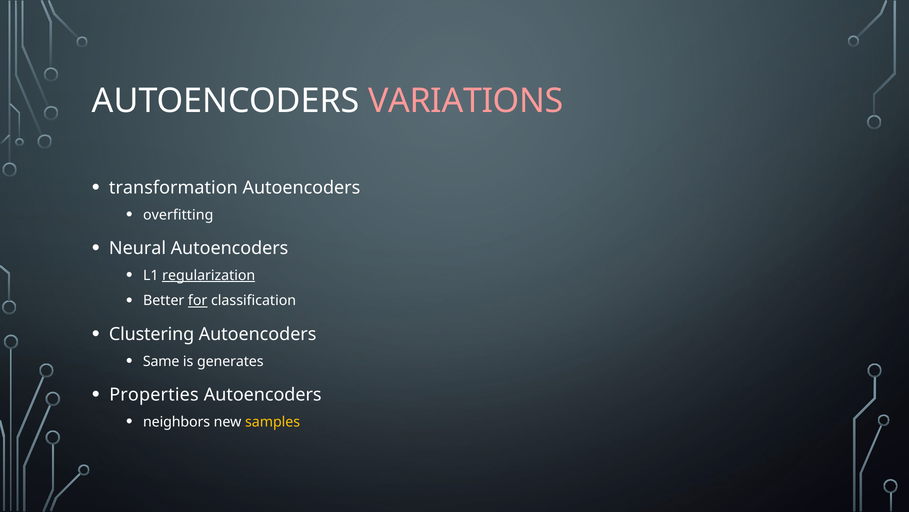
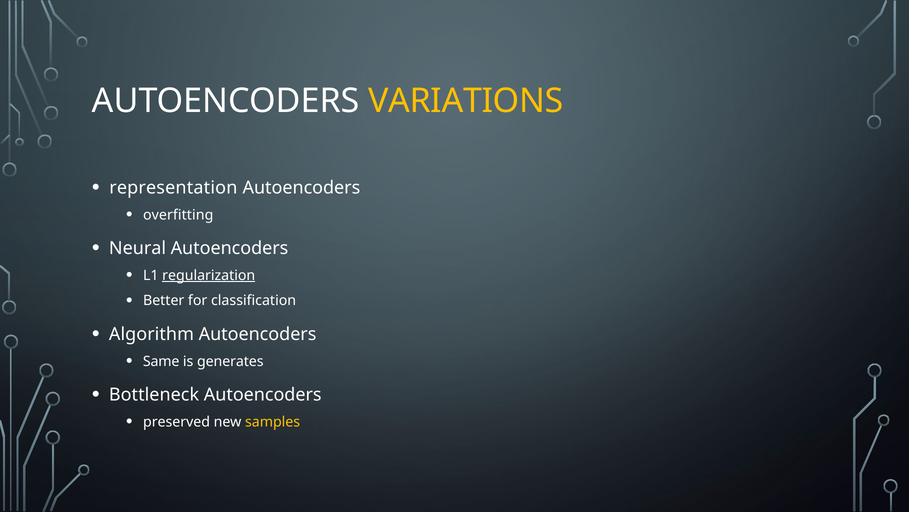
VARIATIONS colour: pink -> yellow (466, 101)
transformation: transformation -> representation (173, 187)
for underline: present -> none (198, 300)
Clustering: Clustering -> Algorithm (151, 334)
Properties: Properties -> Bottleneck (154, 394)
neighbors: neighbors -> preserved (177, 421)
